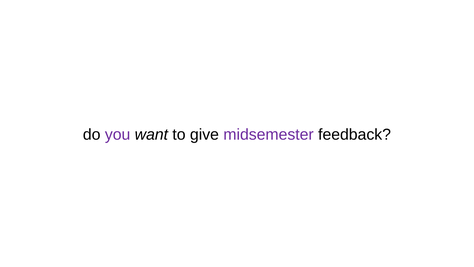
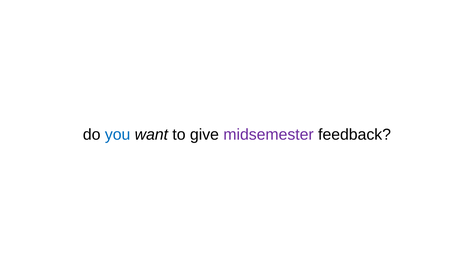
you colour: purple -> blue (118, 134)
